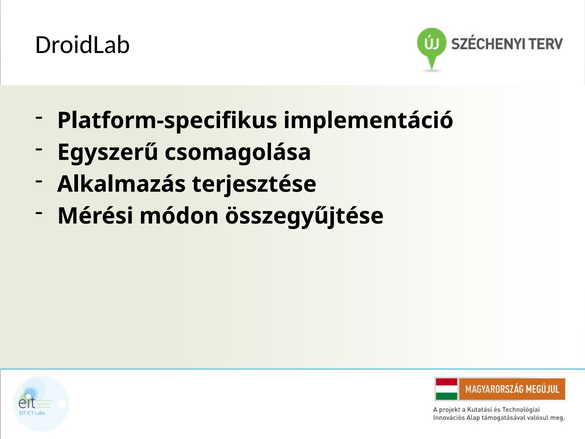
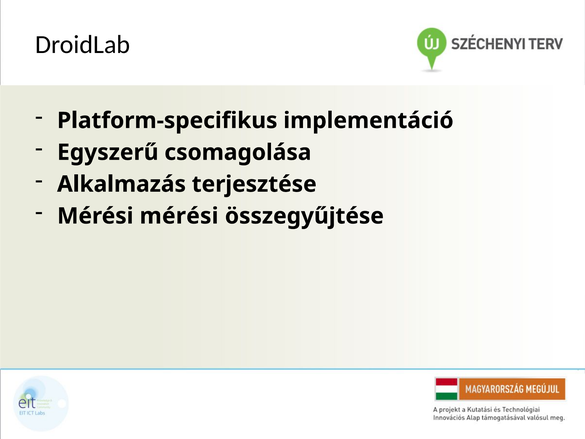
Mérési módon: módon -> mérési (179, 216)
